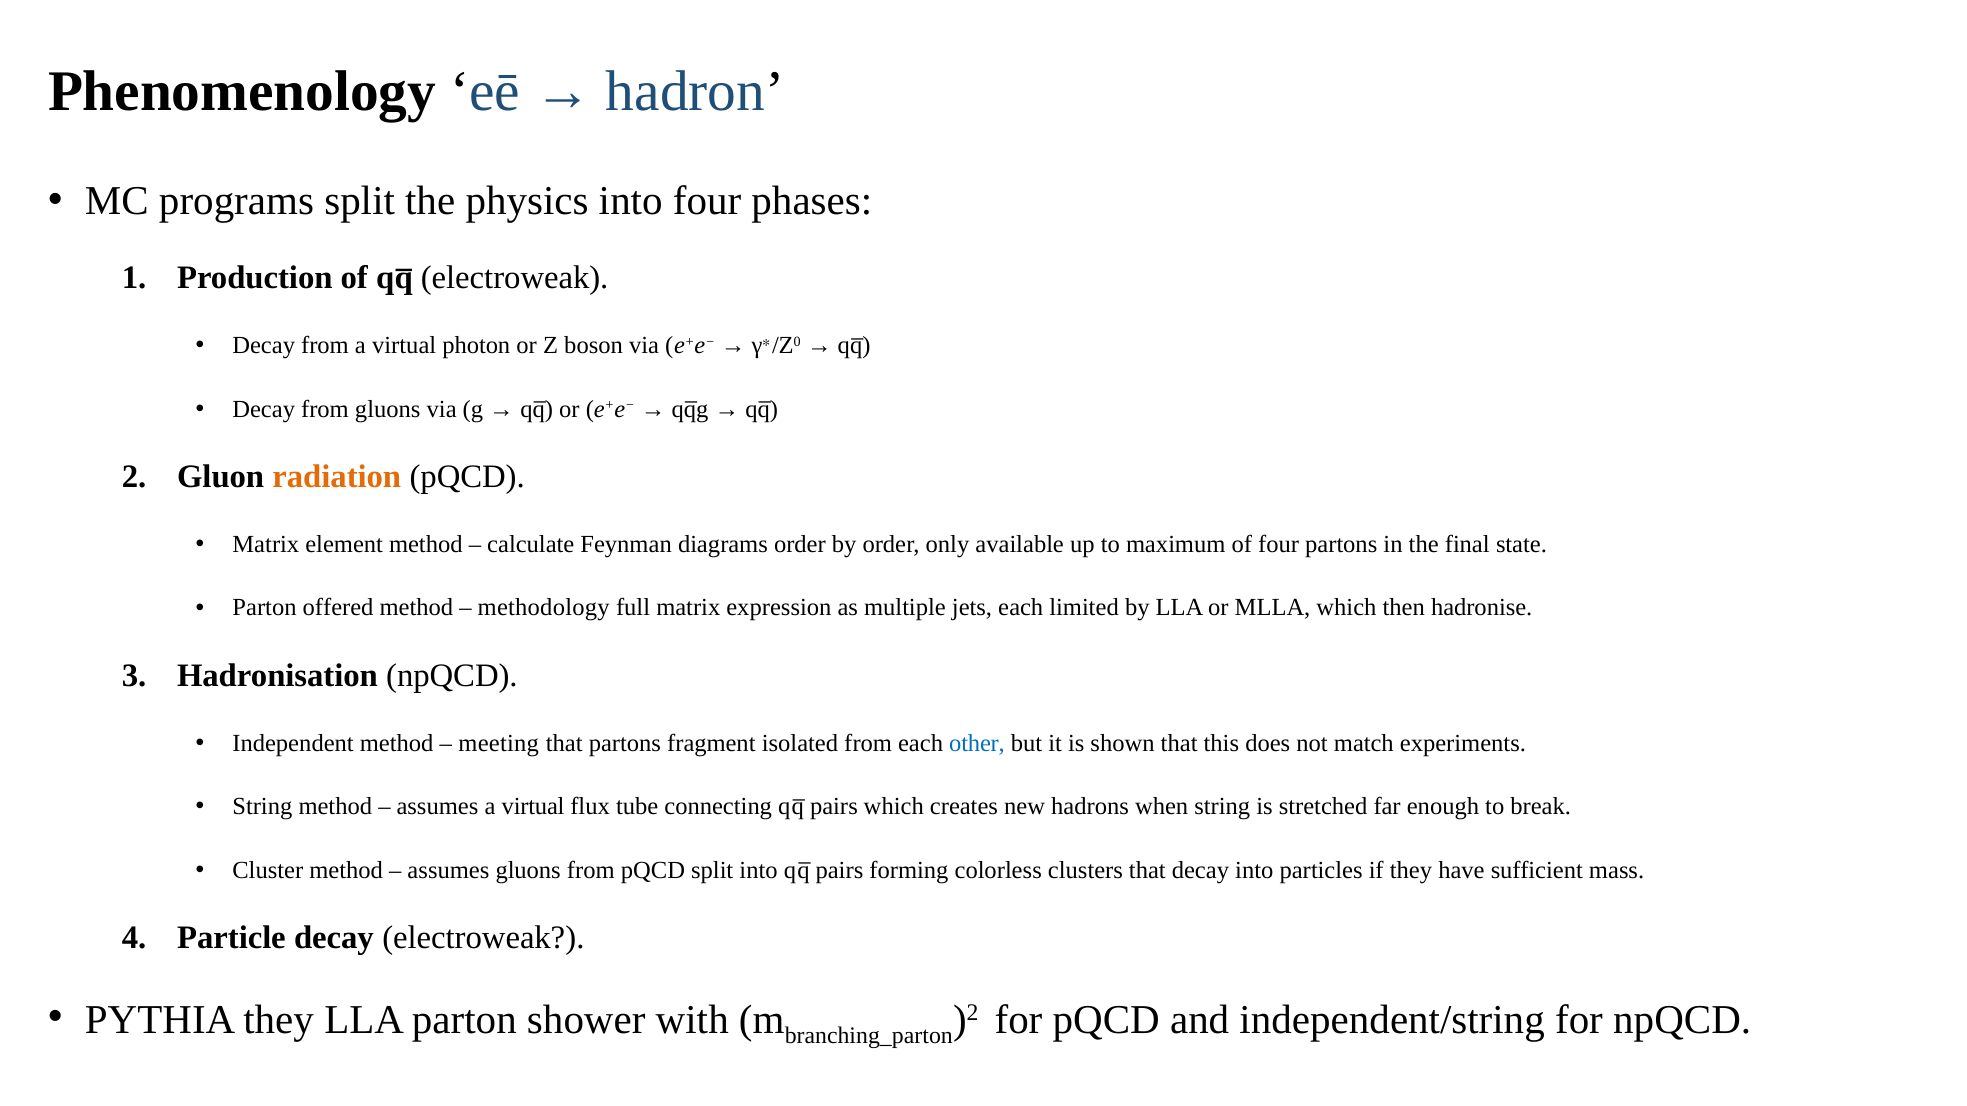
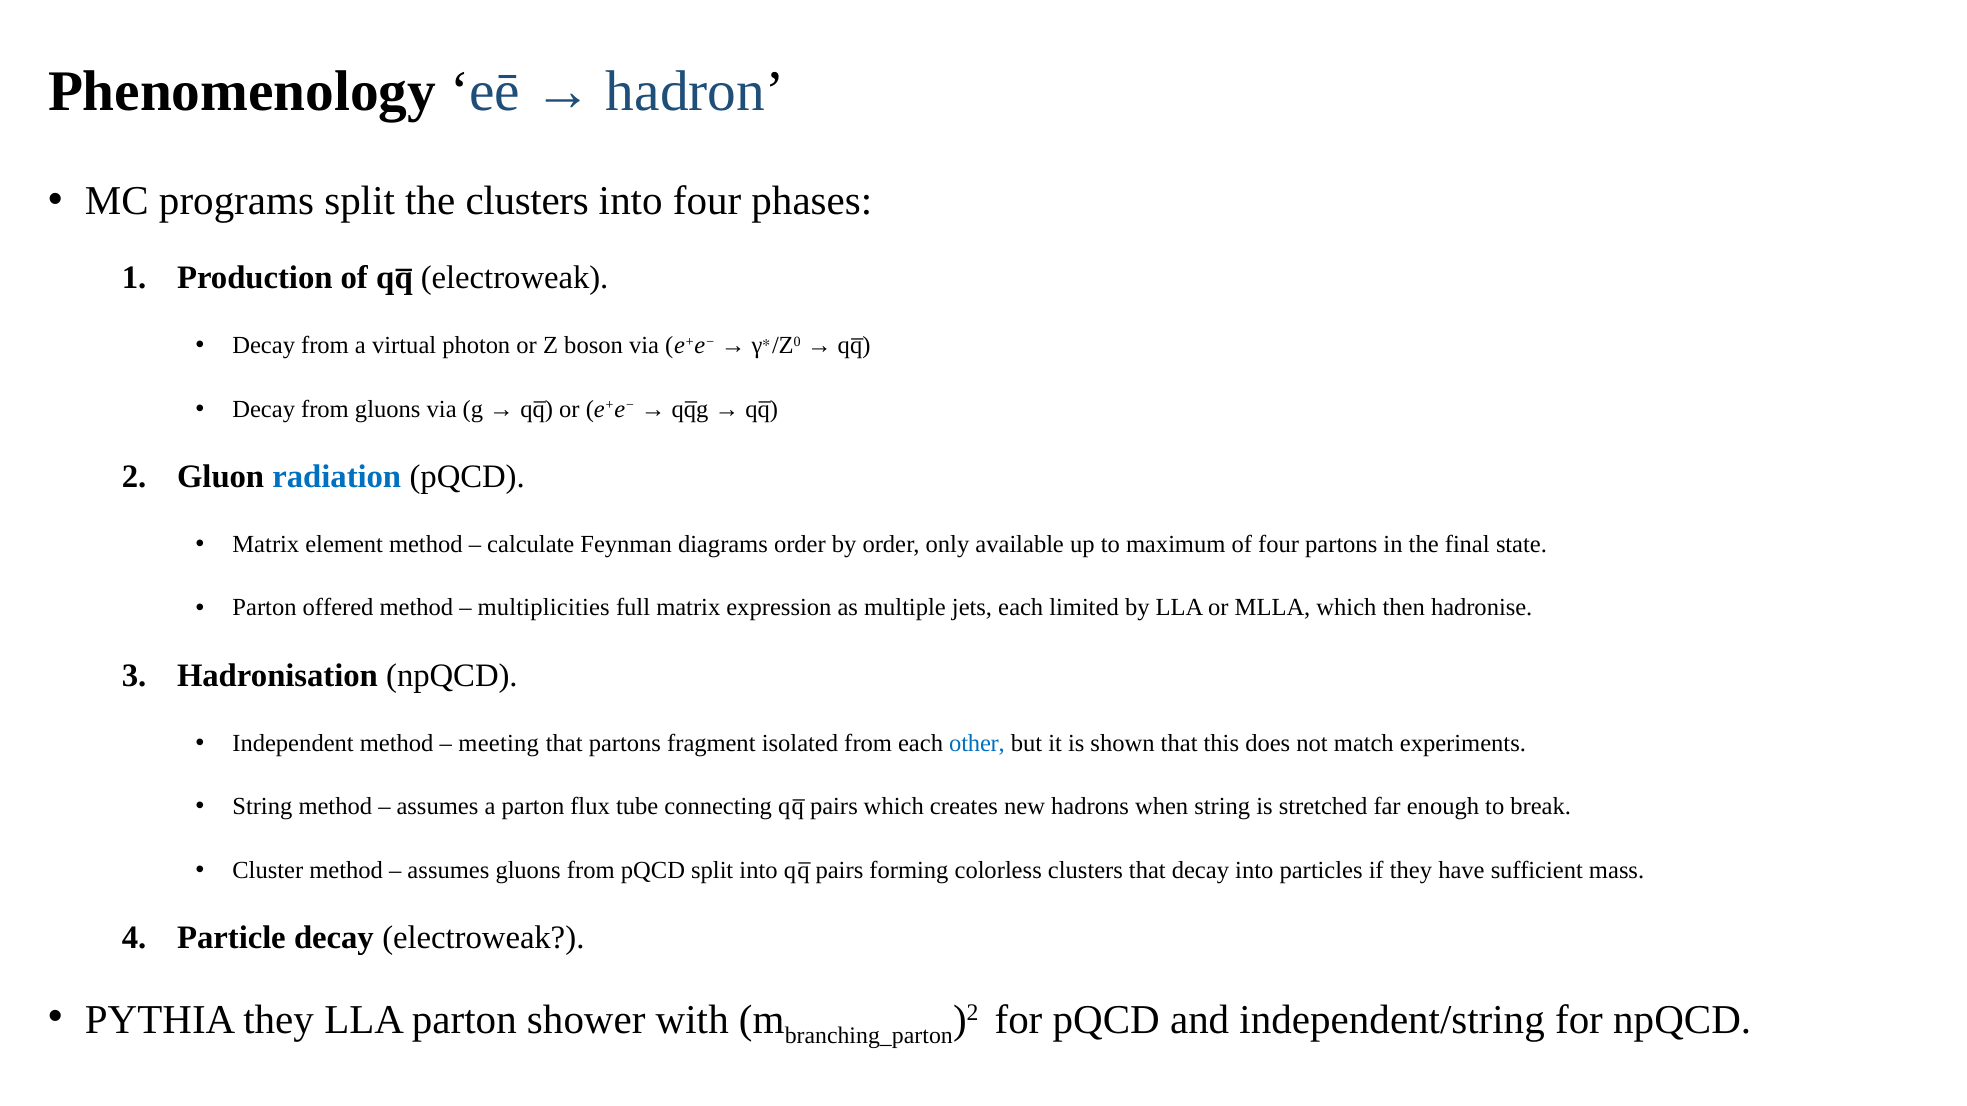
the physics: physics -> clusters (527, 201)
radiation colour: orange -> blue (337, 477)
methodology: methodology -> multiplicities (544, 608)
assumes a virtual: virtual -> parton (533, 807)
